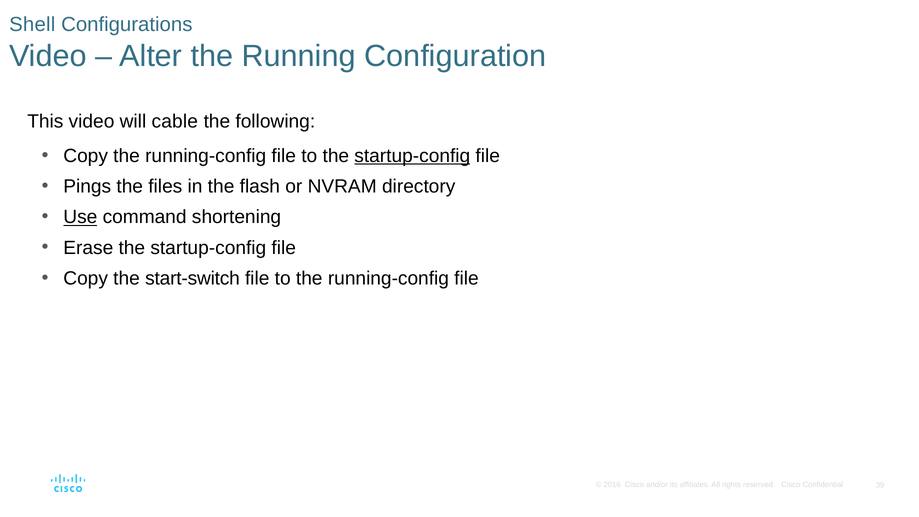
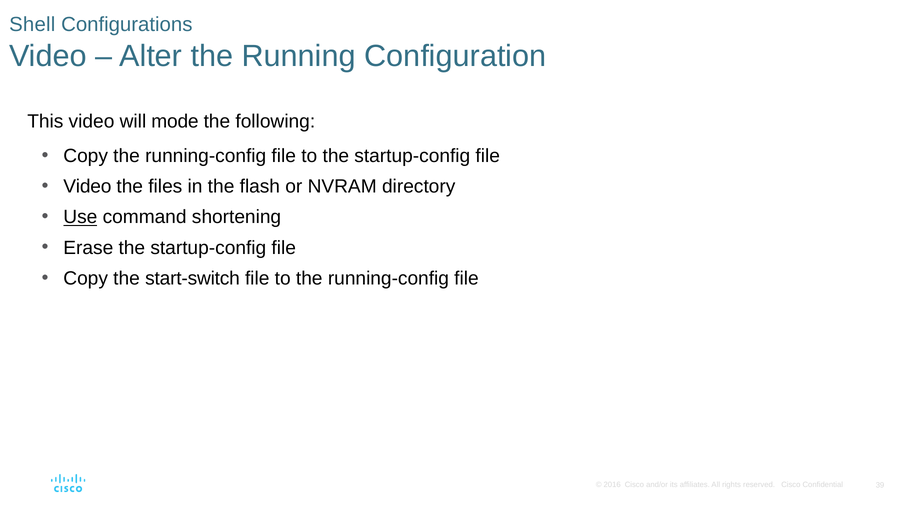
cable: cable -> mode (175, 121)
startup-config underline: present -> none (412, 156)
Pings: Pings -> Video (87, 186)
